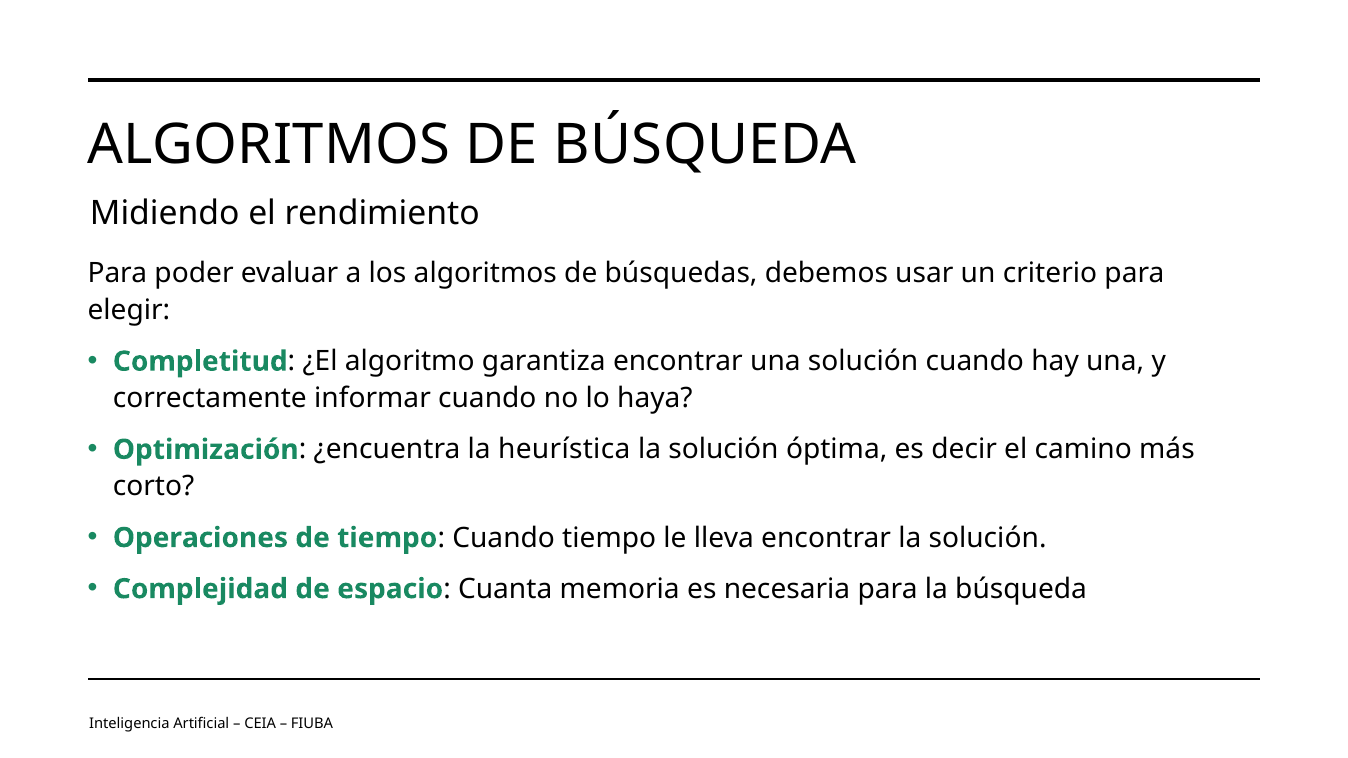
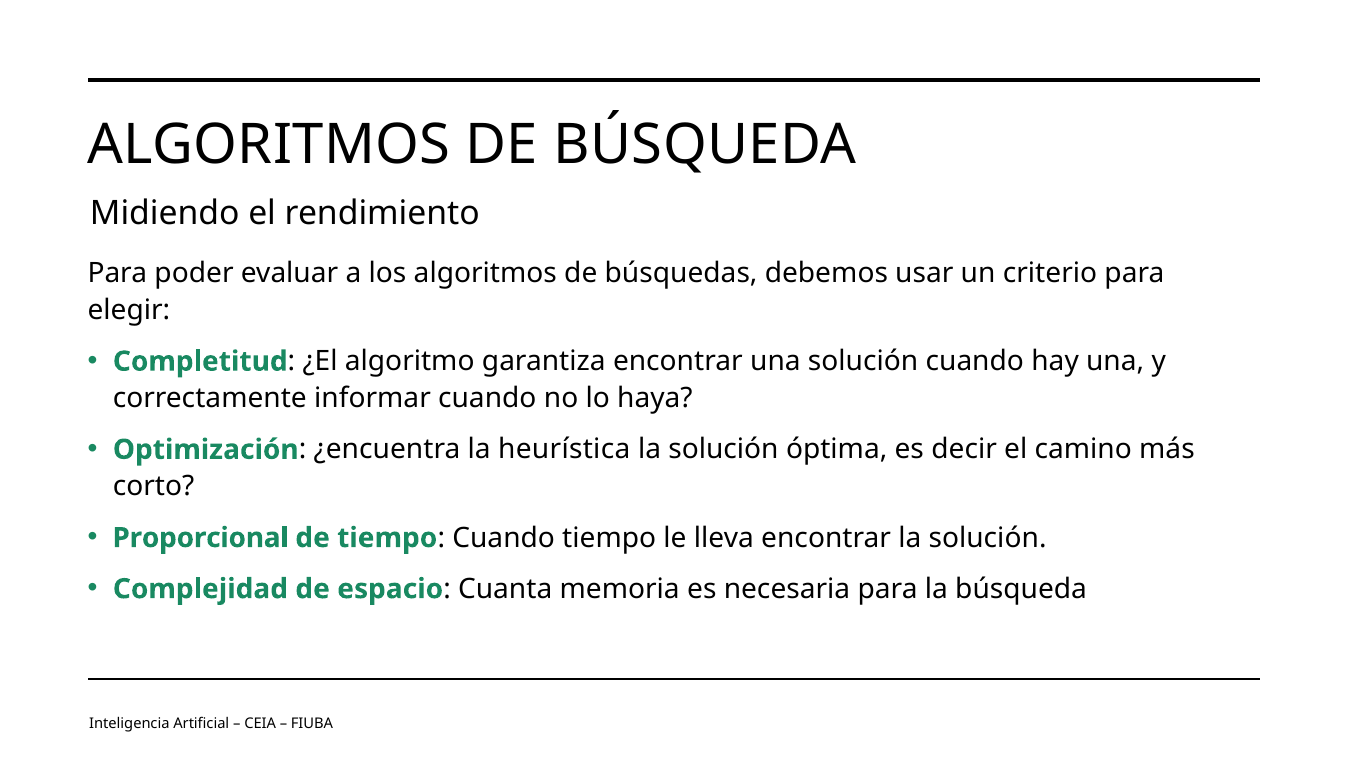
Operaciones: Operaciones -> Proporcional (201, 538)
